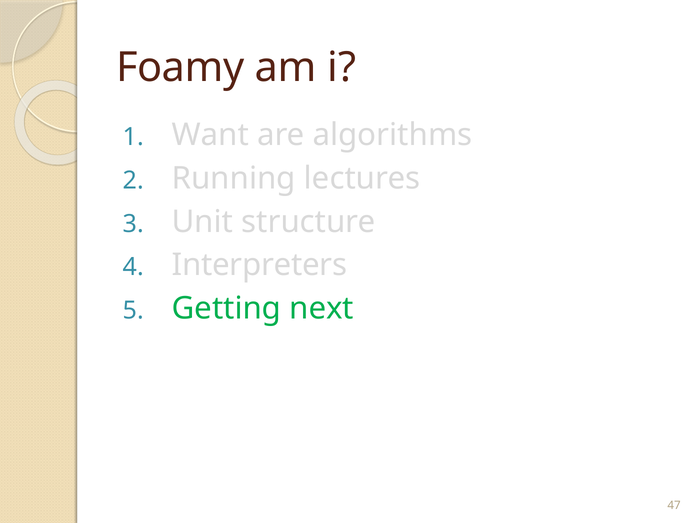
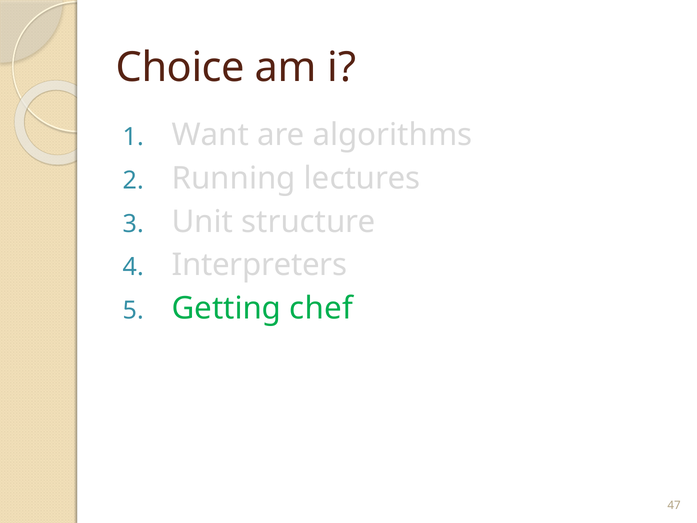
Foamy: Foamy -> Choice (180, 67)
next: next -> chef (321, 308)
